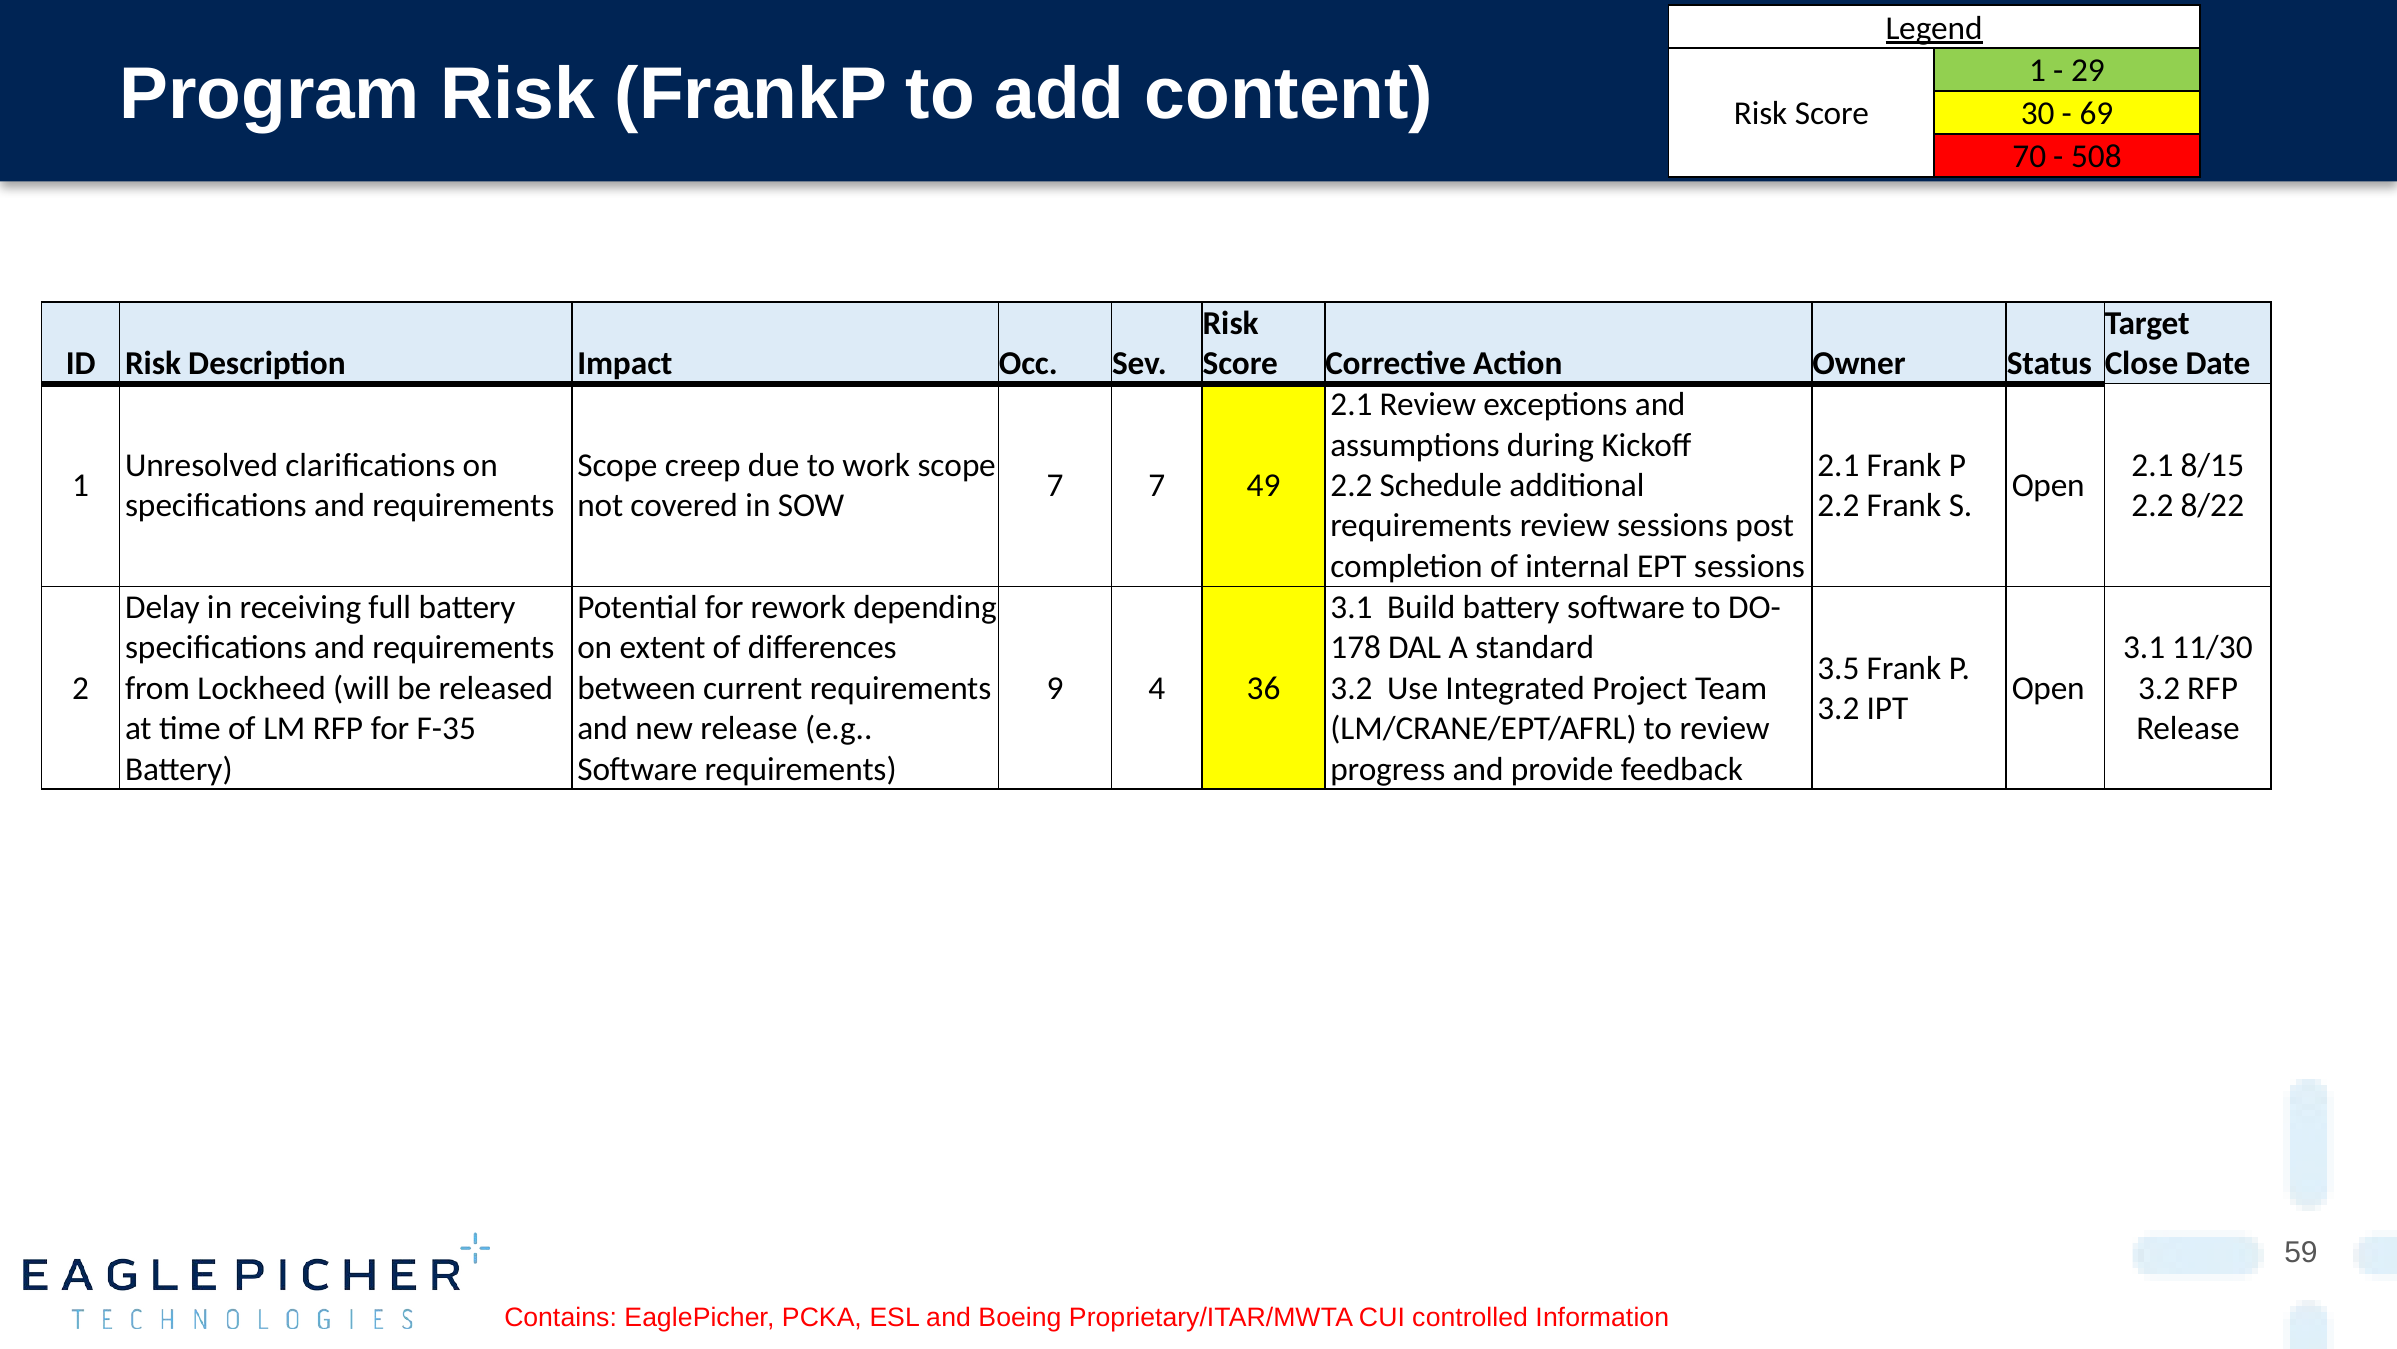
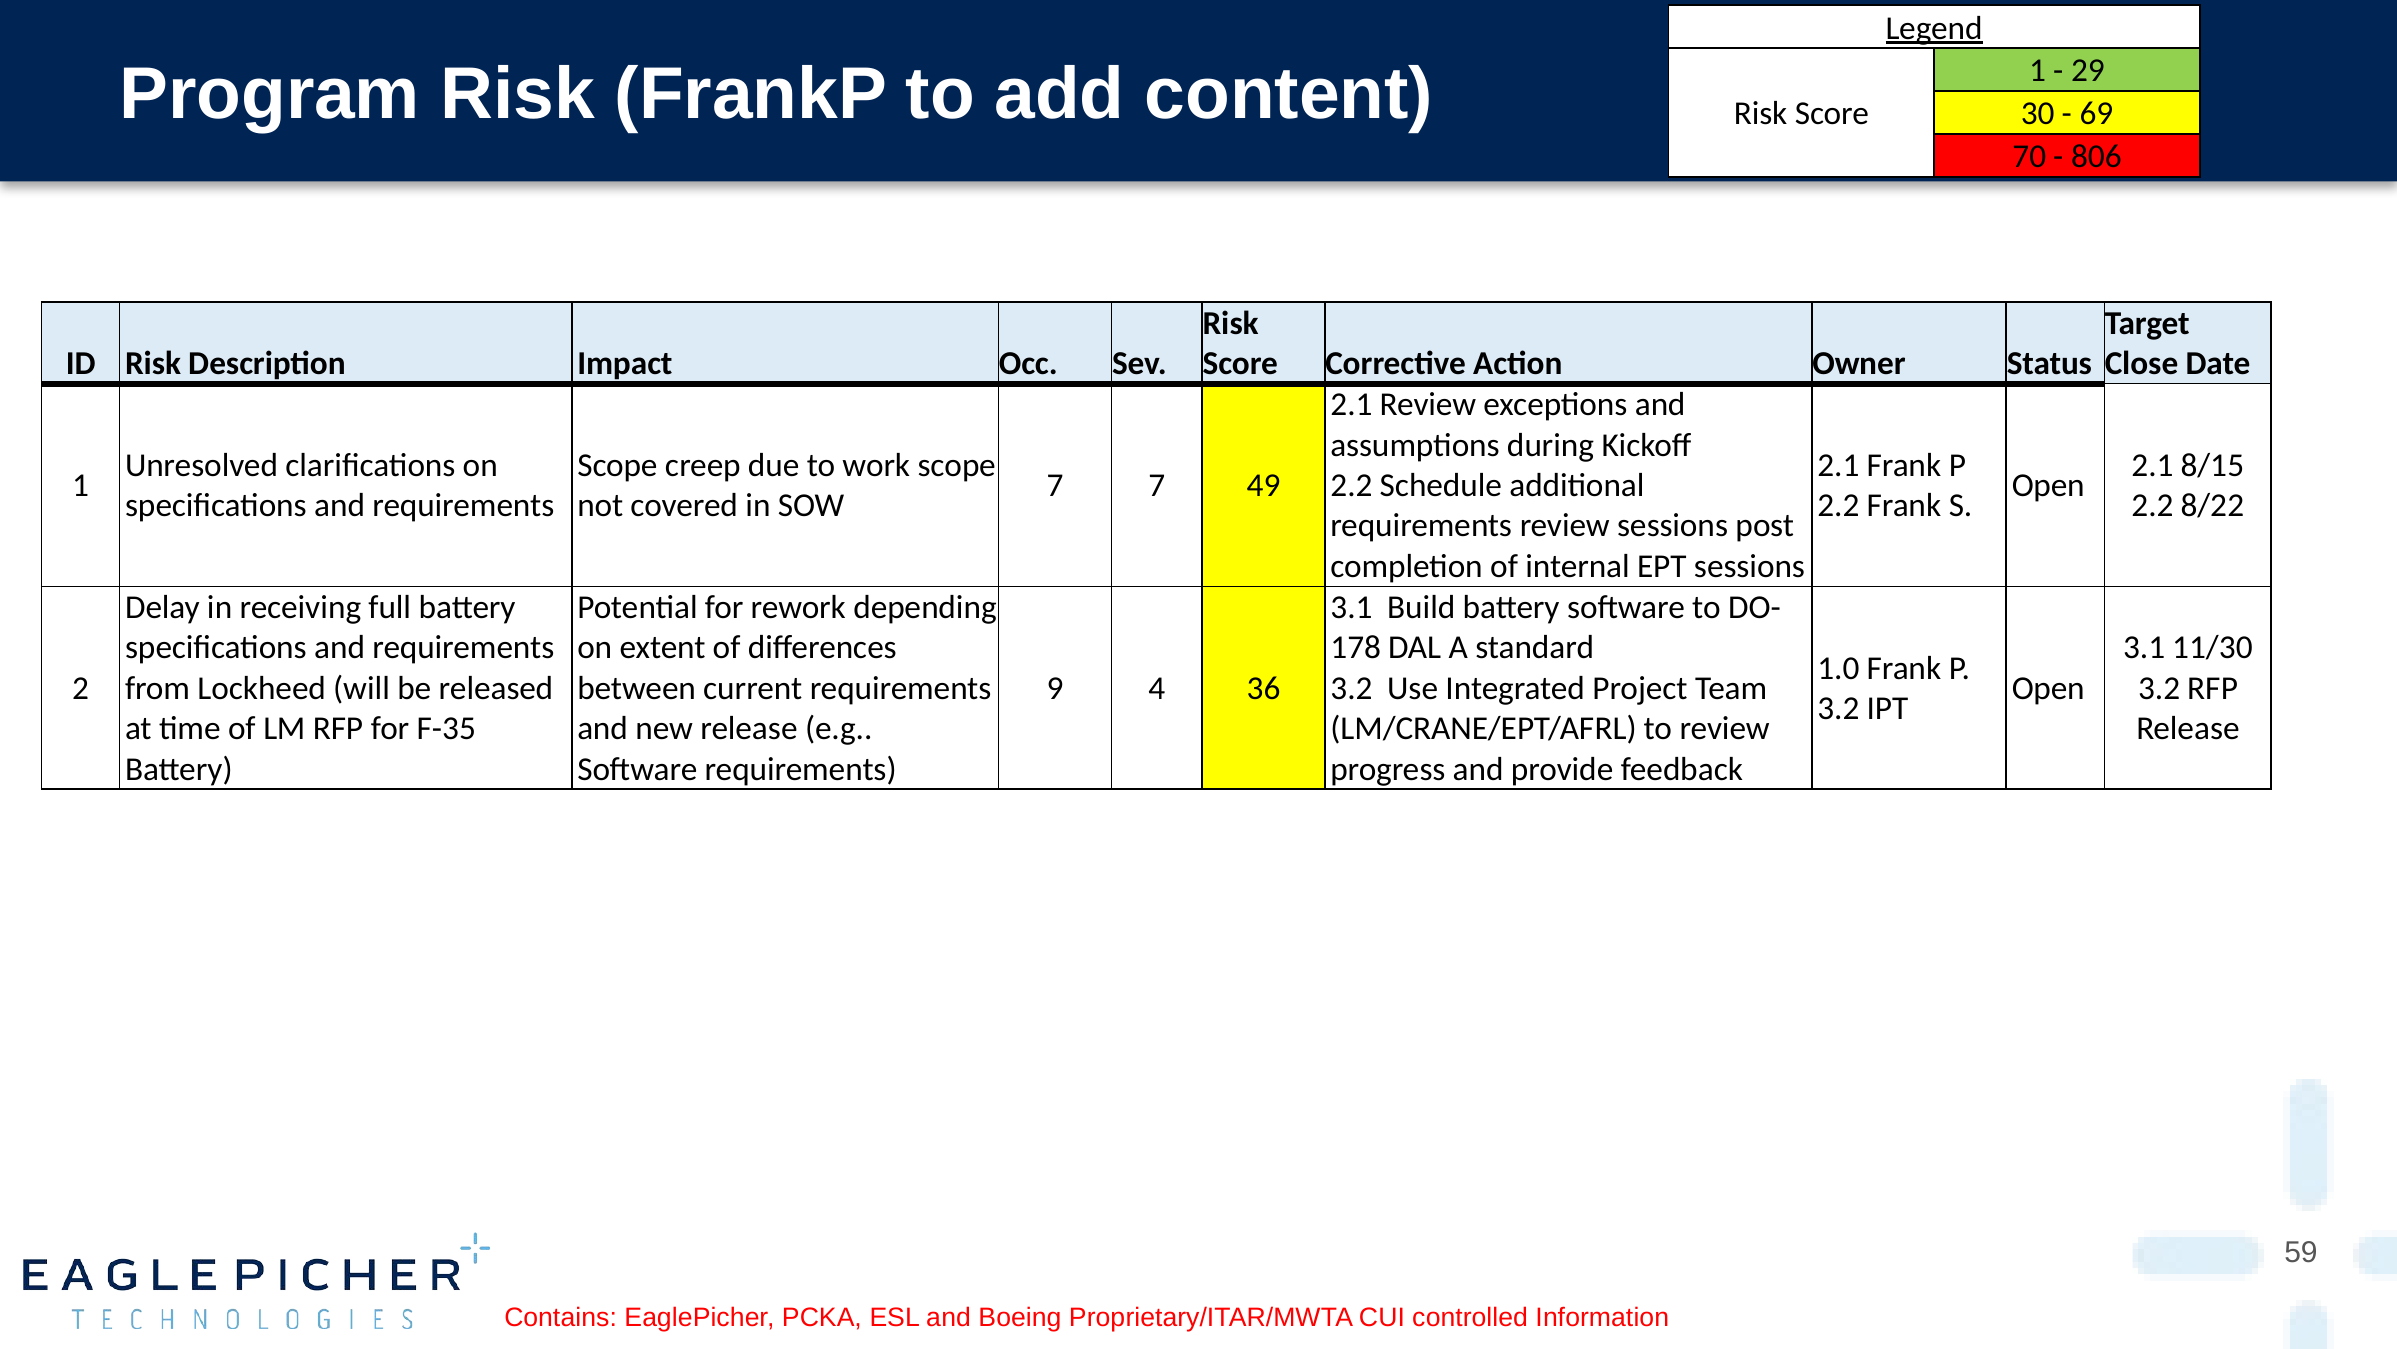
508: 508 -> 806 (2096, 157)
3.5: 3.5 -> 1.0 (1838, 668)
